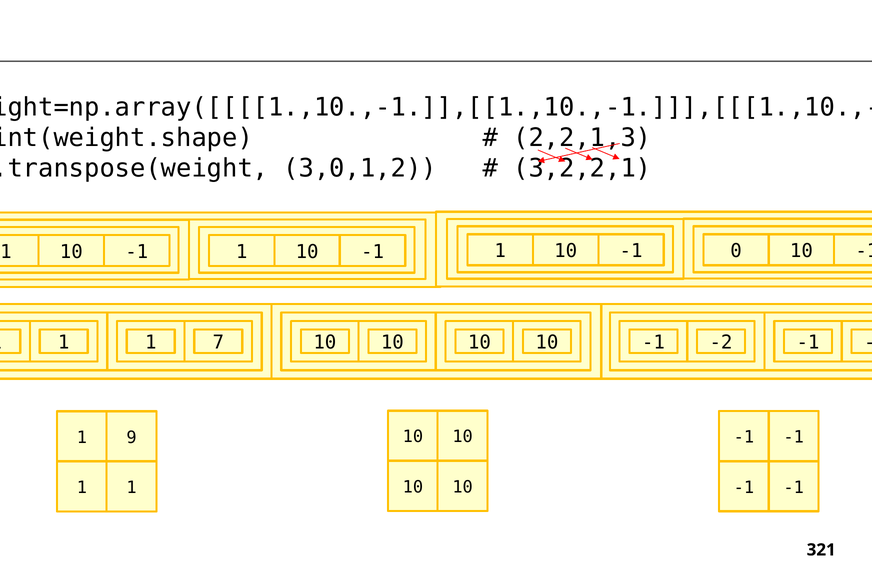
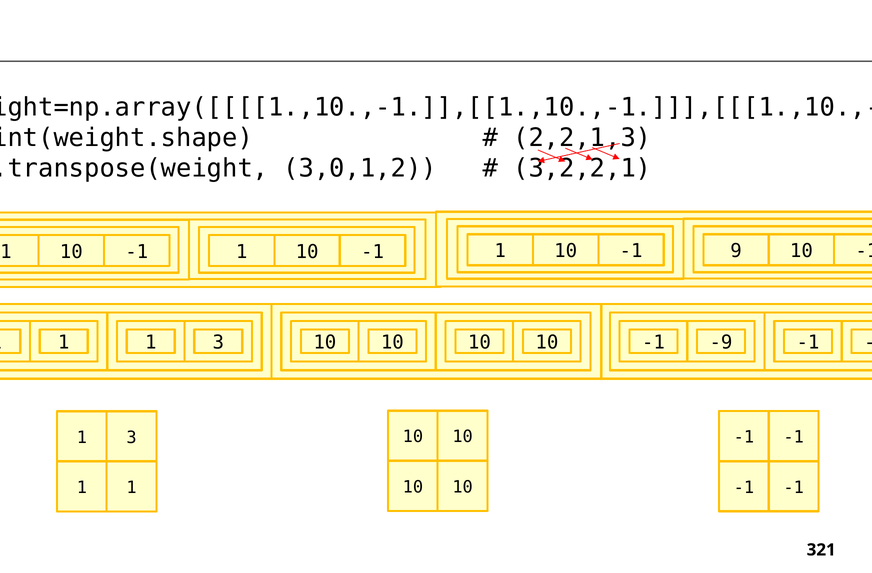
0: 0 -> 9 (736, 251)
1 1 7: 7 -> 3 (218, 342)
-2: -2 -> -9 (721, 342)
9: 9 -> 3 (132, 437)
